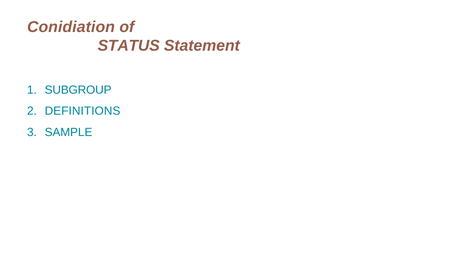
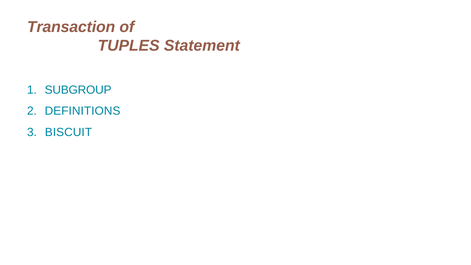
Conidiation: Conidiation -> Transaction (71, 27)
STATUS: STATUS -> TUPLES (129, 46)
SAMPLE: SAMPLE -> BISCUIT (68, 132)
